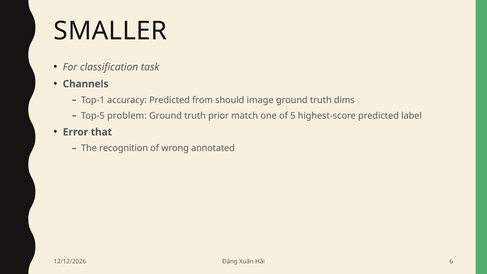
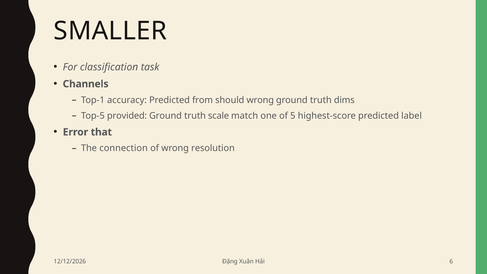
should image: image -> wrong (260, 100)
problem: problem -> provided (127, 116)
prior: prior -> scale (219, 116)
recognition: recognition -> connection (124, 148)
annotated: annotated -> resolution (213, 148)
